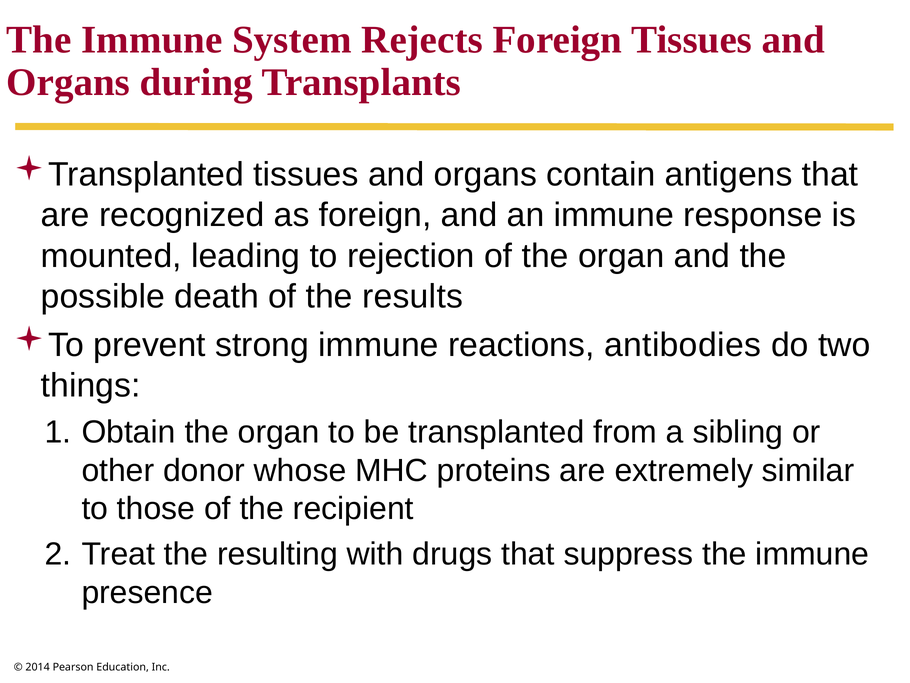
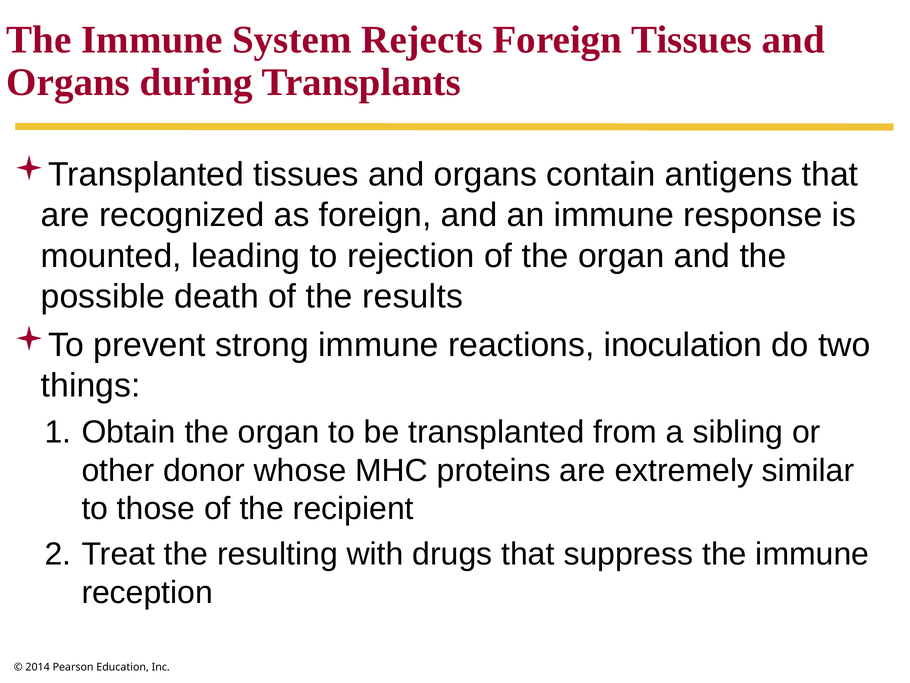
antibodies: antibodies -> inoculation (683, 345)
presence: presence -> reception (147, 592)
